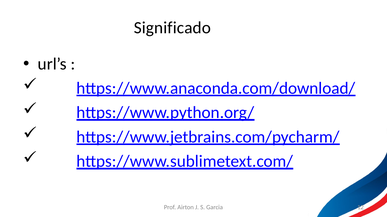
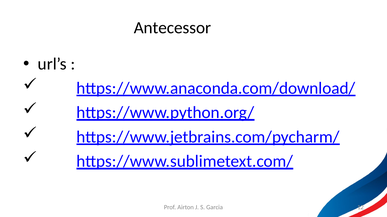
Significado: Significado -> Antecessor (172, 28)
